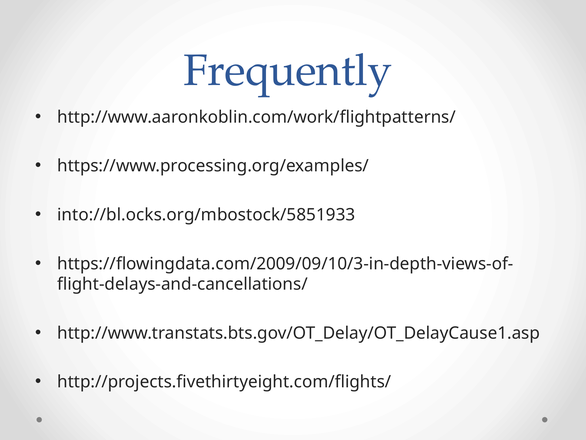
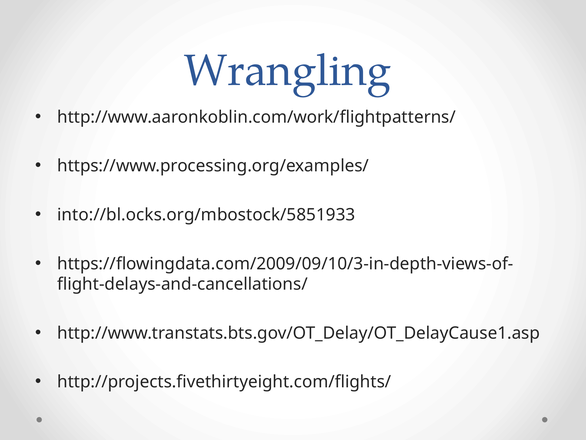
Frequently: Frequently -> Wrangling (288, 70)
